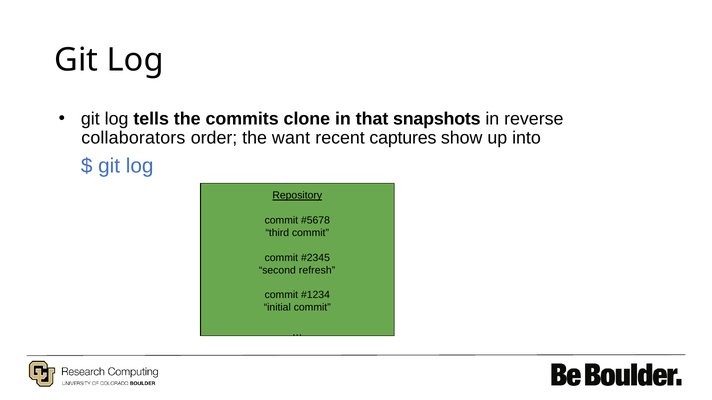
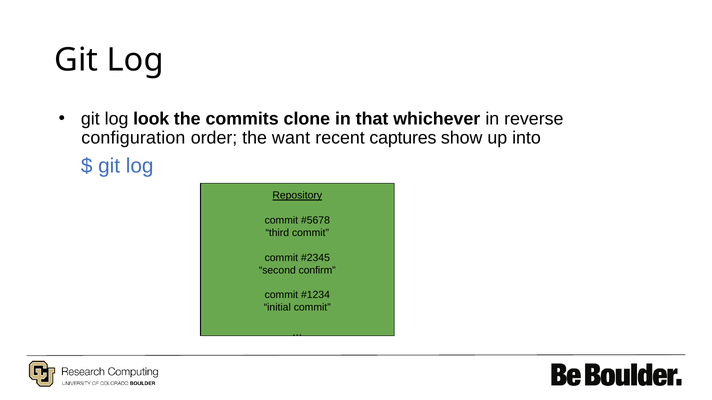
tells: tells -> look (151, 119)
snapshots: snapshots -> whichever (437, 119)
collaborators: collaborators -> configuration (133, 138)
refresh: refresh -> confirm (317, 270)
